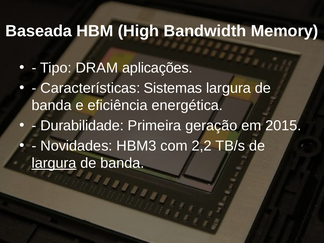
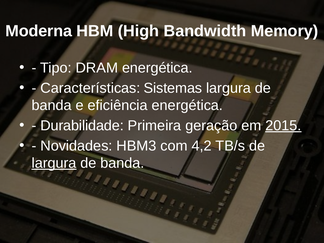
Baseada: Baseada -> Moderna (39, 31)
DRAM aplicações: aplicações -> energética (157, 68)
2015 underline: none -> present (283, 126)
2,2: 2,2 -> 4,2 (202, 146)
